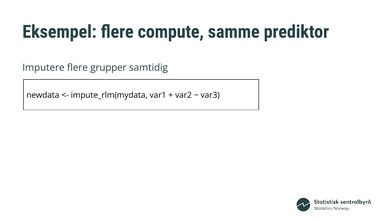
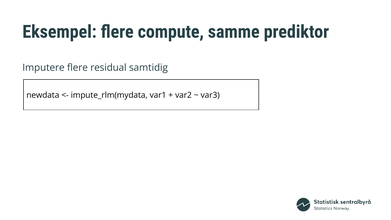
grupper: grupper -> residual (108, 68)
